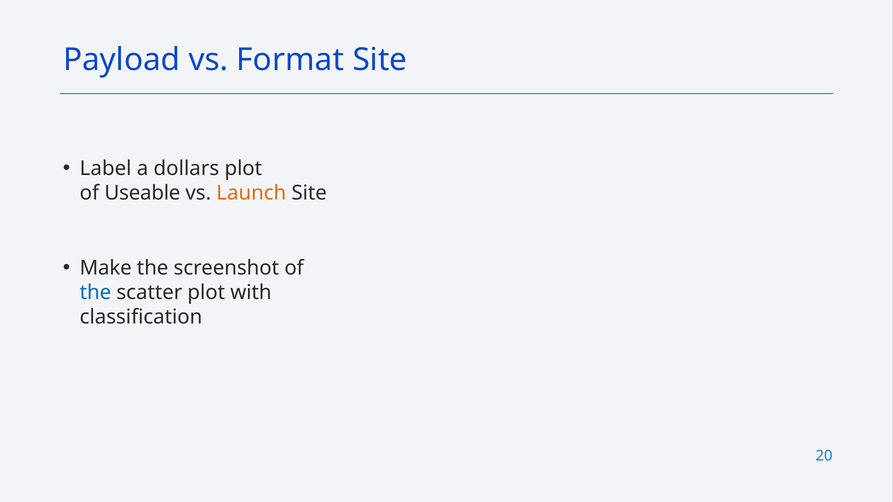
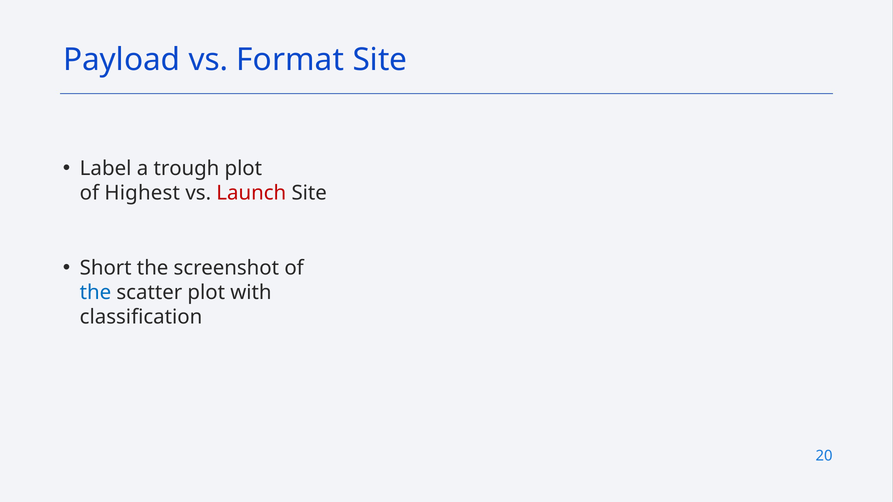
dollars: dollars -> trough (186, 169)
Useable: Useable -> Highest (142, 193)
Launch colour: orange -> red (251, 193)
Make: Make -> Short (106, 268)
